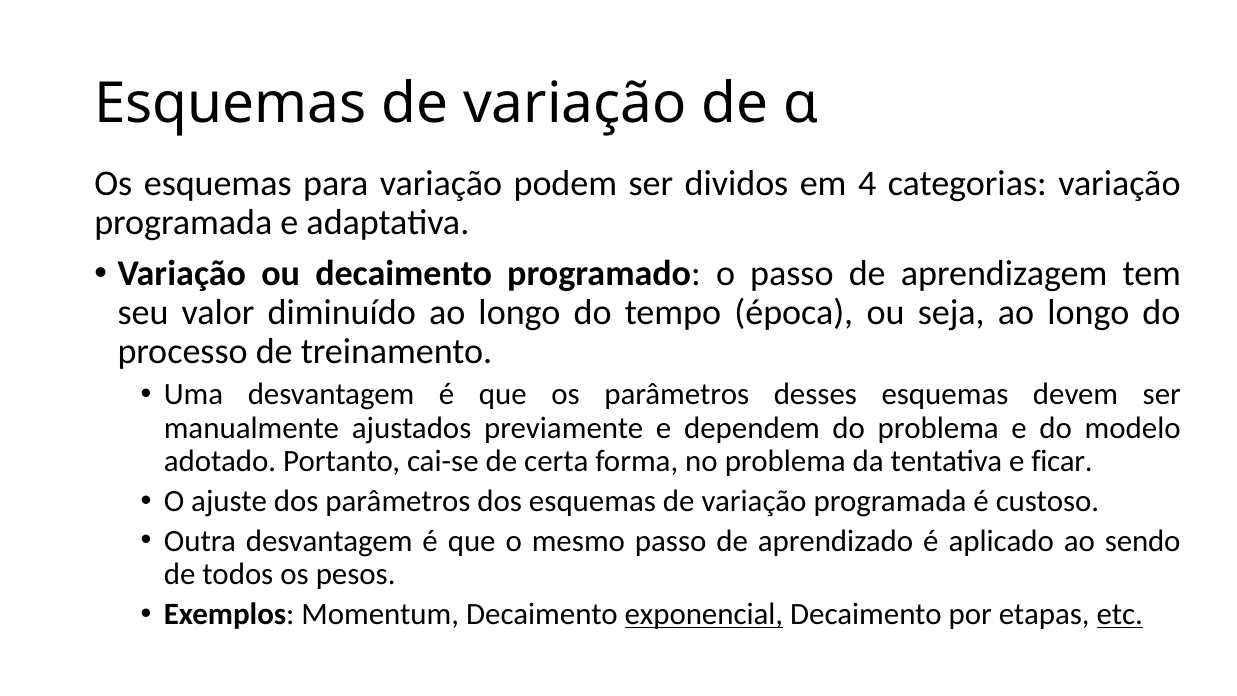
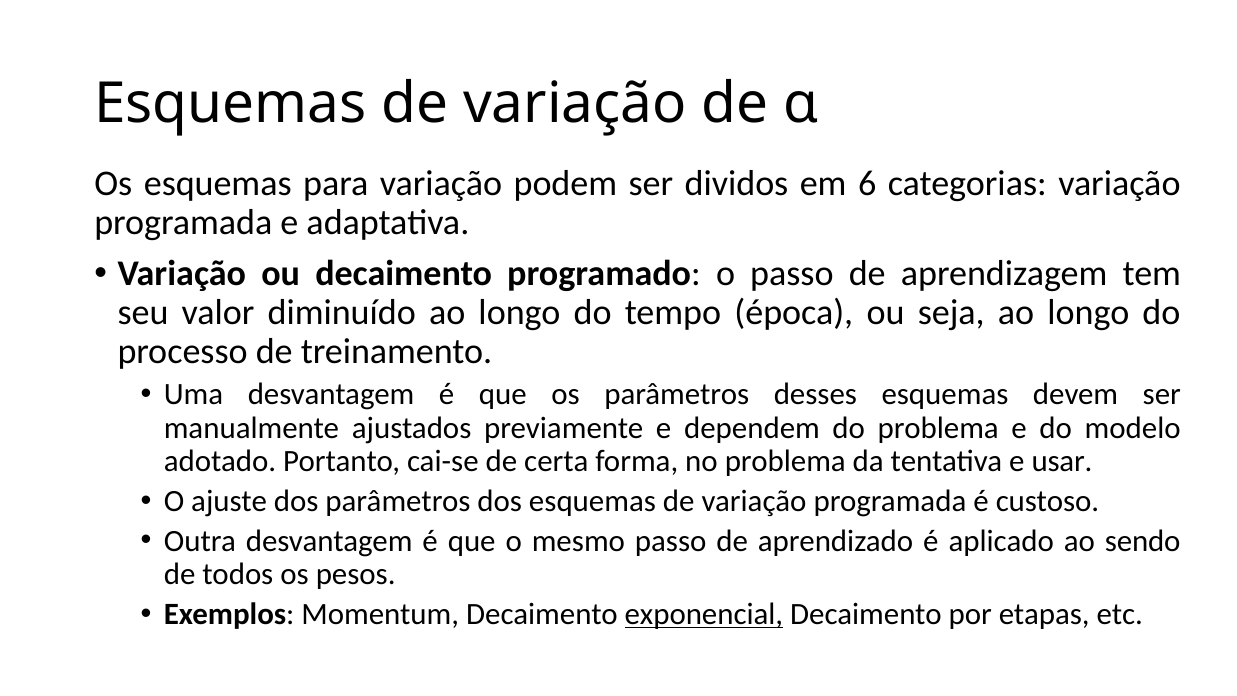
4: 4 -> 6 (867, 183)
ficar: ficar -> usar (1062, 461)
etc underline: present -> none (1120, 614)
